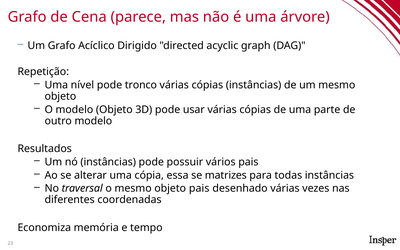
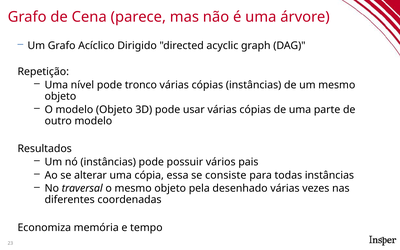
matrizes: matrizes -> consiste (226, 175)
objeto pais: pais -> pela (199, 188)
